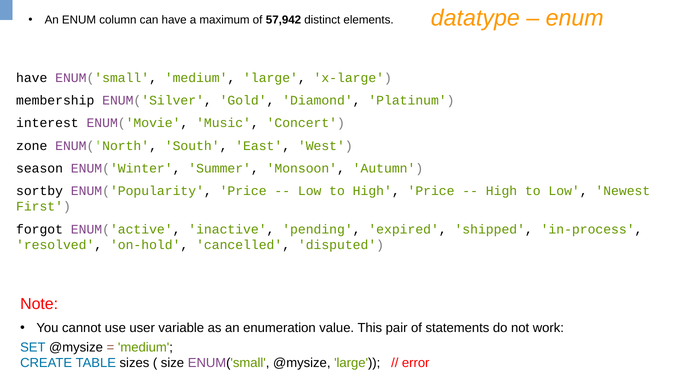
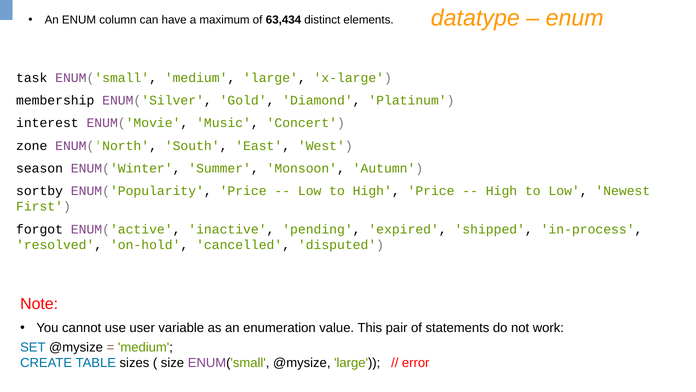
57,942: 57,942 -> 63,434 (284, 20)
have: have -> task (32, 78)
